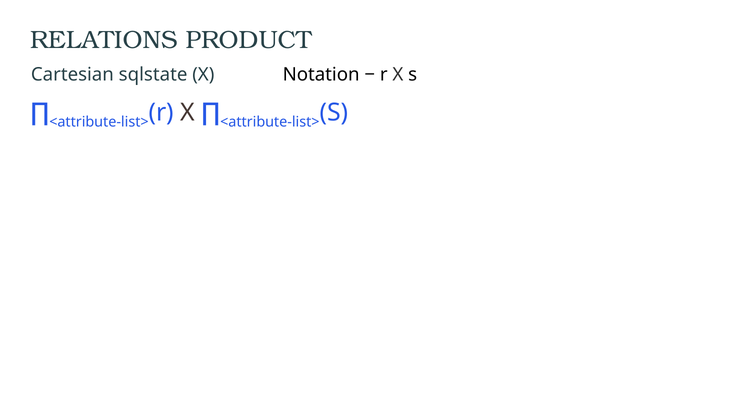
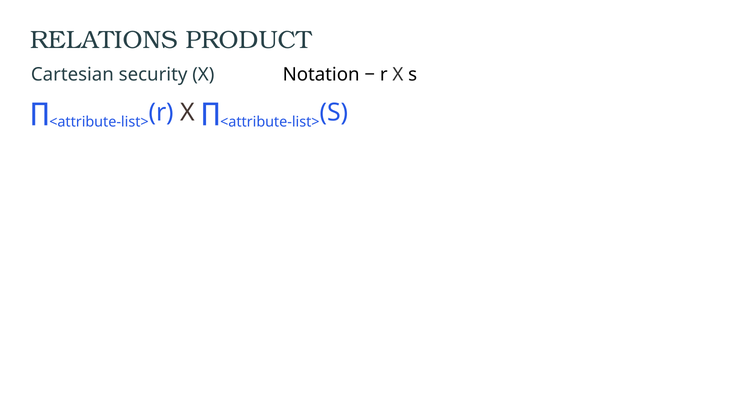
sqlstate: sqlstate -> security (153, 74)
